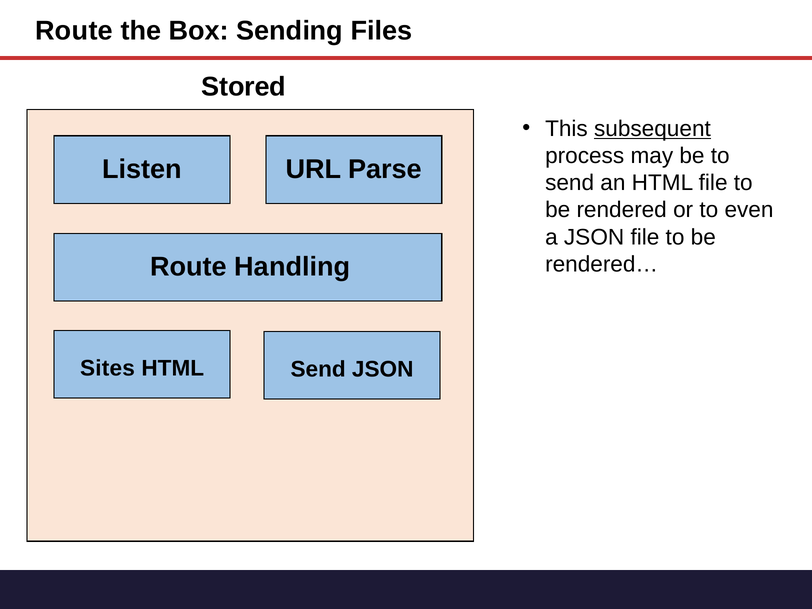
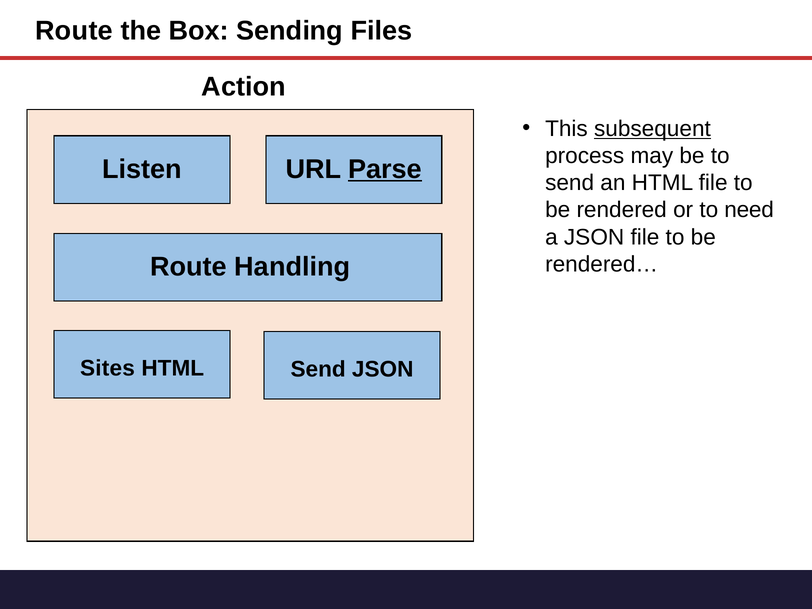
Stored: Stored -> Action (244, 87)
Parse underline: none -> present (385, 169)
even: even -> need (749, 210)
